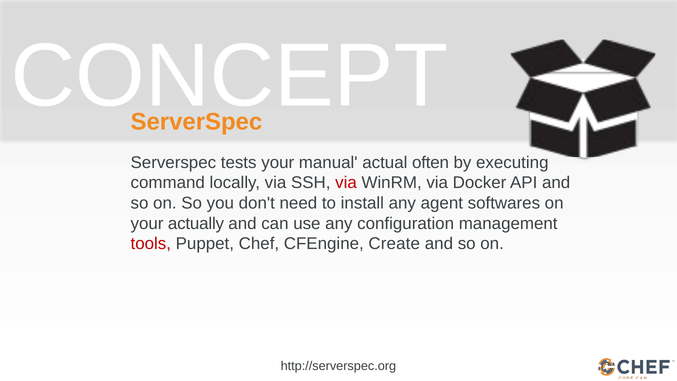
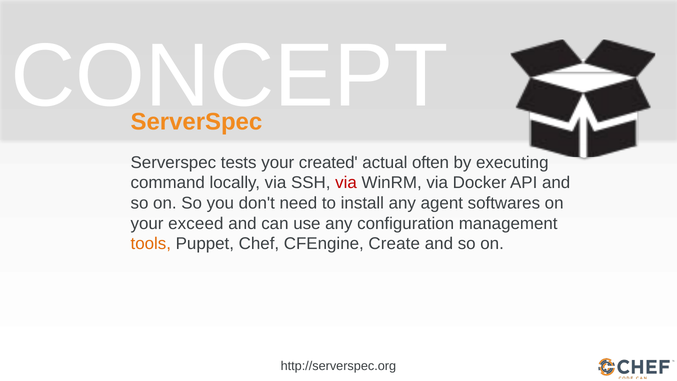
manual: manual -> created (328, 162)
actually: actually -> exceed (196, 223)
tools colour: red -> orange (151, 244)
